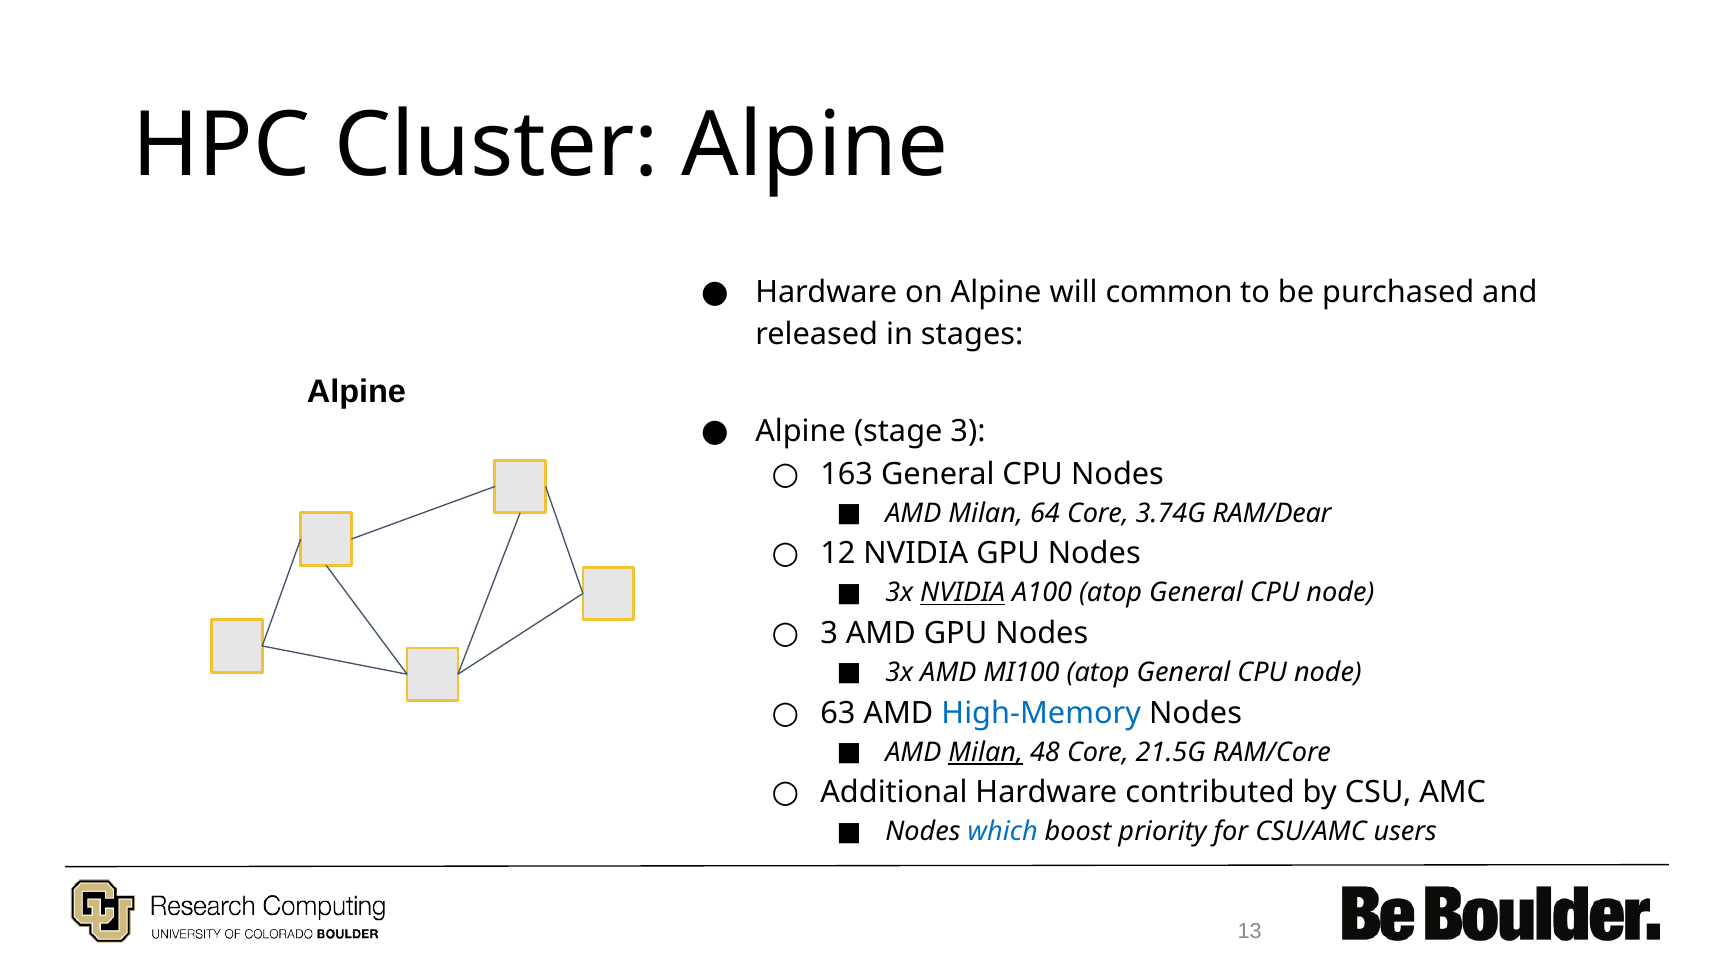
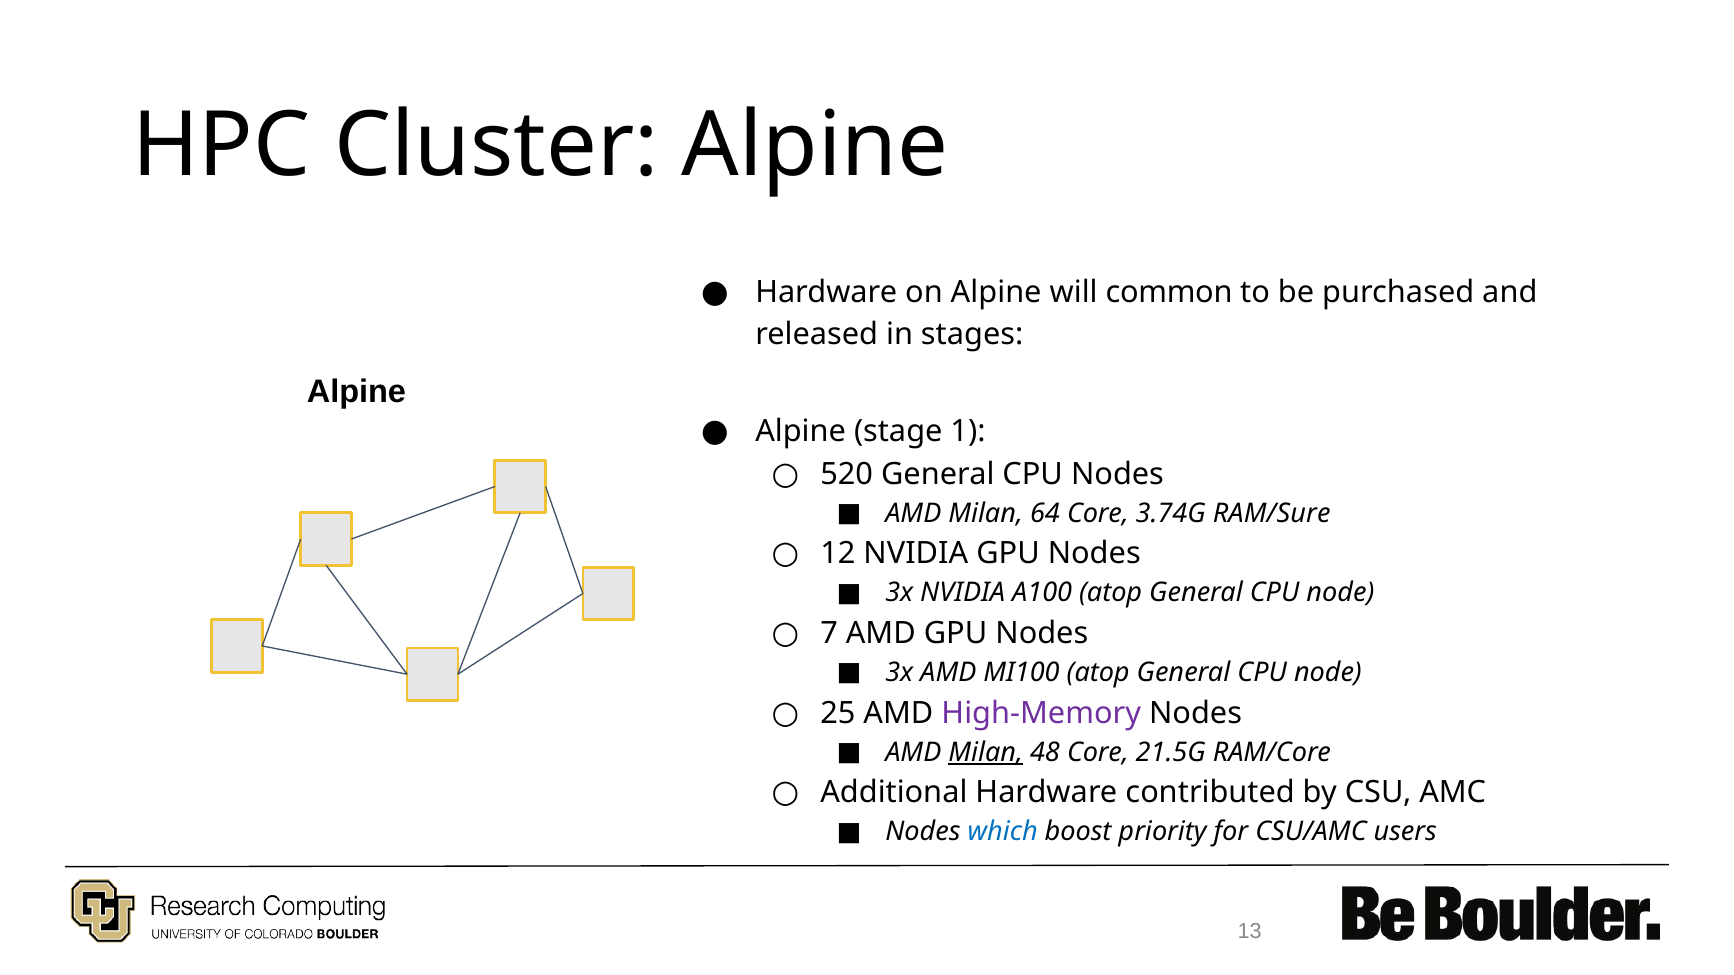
stage 3: 3 -> 1 (968, 432)
163: 163 -> 520 (847, 474)
RAM/Dear: RAM/Dear -> RAM/Sure (1272, 513)
NVIDIA underline: present -> none (963, 593)
3: 3 -> 7 (829, 634)
63: 63 -> 25 (838, 713)
High-Memory colour: blue -> purple (1041, 713)
